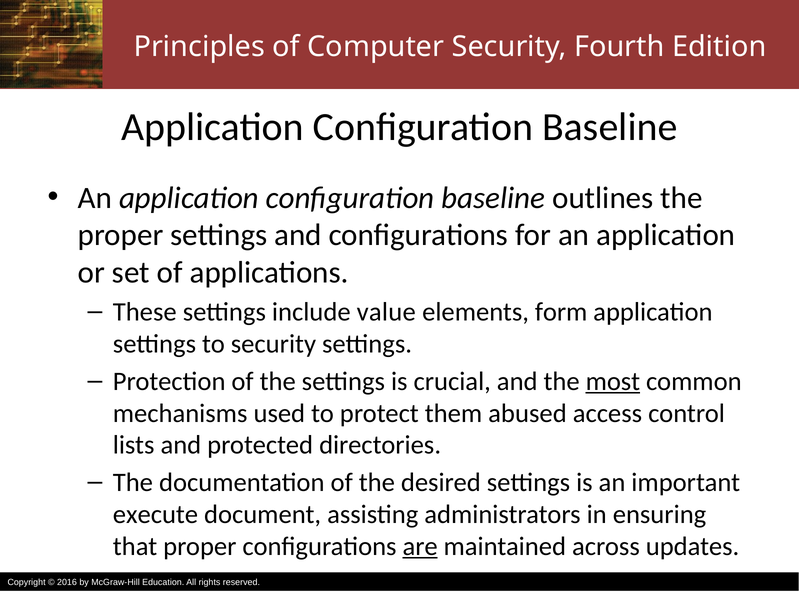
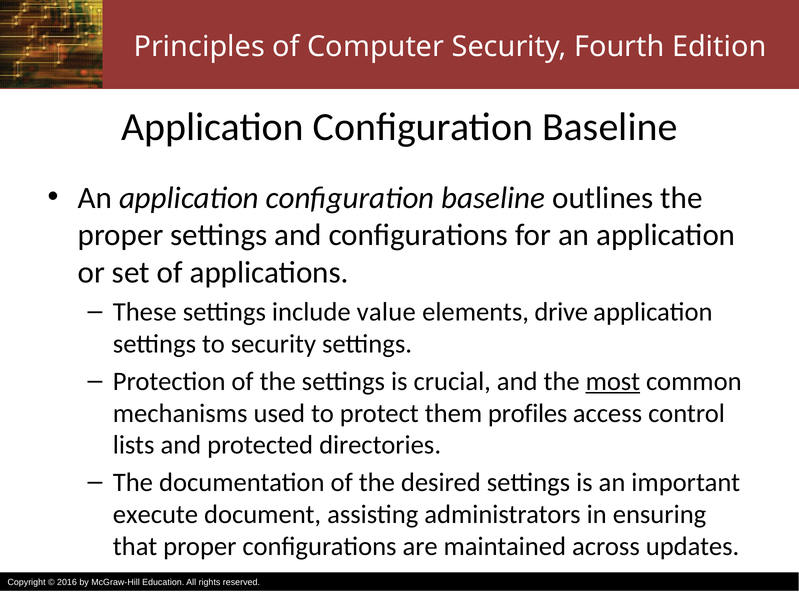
form: form -> drive (561, 312)
abused: abused -> profiles (528, 413)
are underline: present -> none (420, 547)
